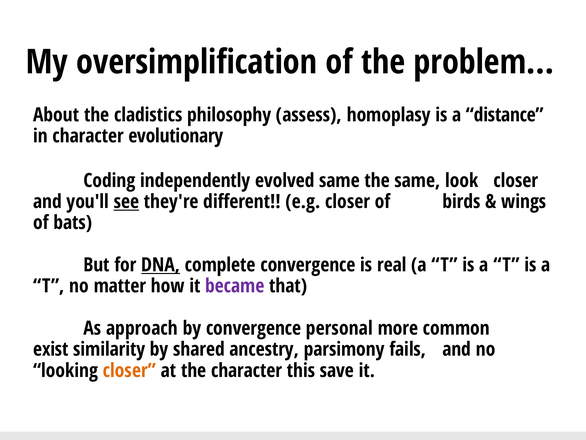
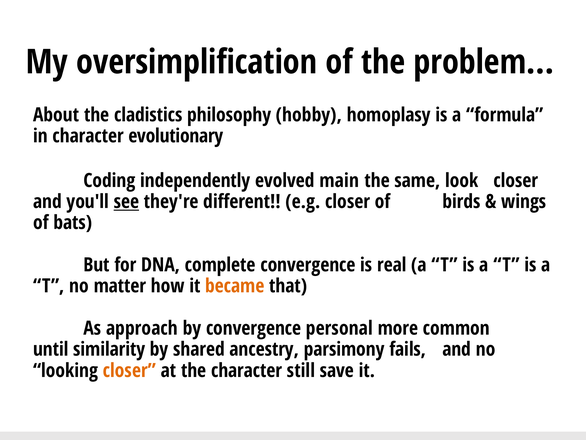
assess: assess -> hobby (309, 115)
distance: distance -> formula (505, 115)
evolved same: same -> main (339, 180)
DNA underline: present -> none (161, 265)
became colour: purple -> orange (235, 286)
exist: exist -> until (51, 349)
this: this -> still (301, 370)
